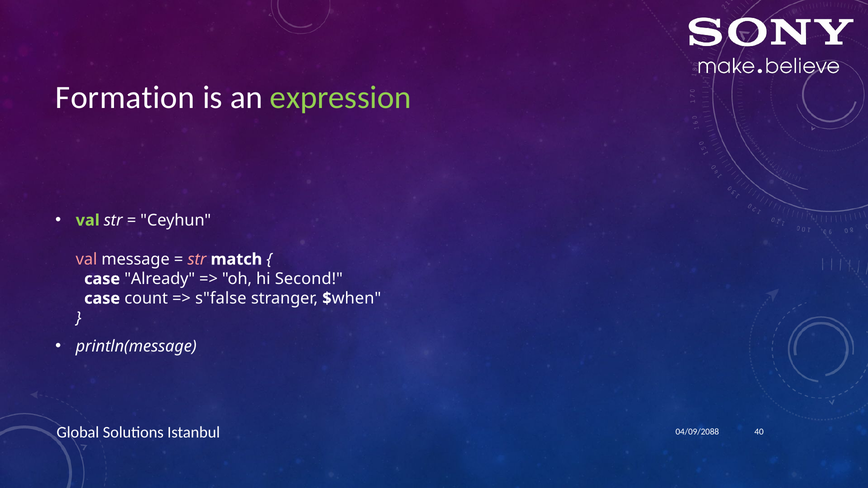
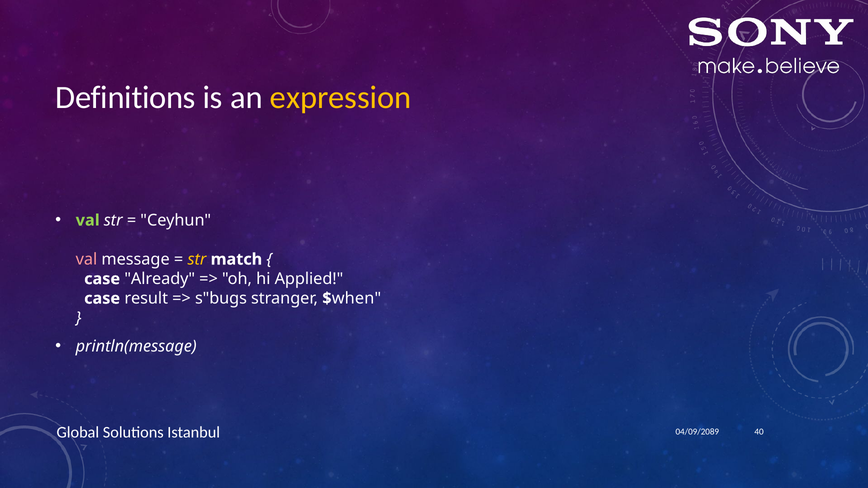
Formation: Formation -> Definitions (125, 97)
expression colour: light green -> yellow (341, 97)
str colour: pink -> yellow (197, 259)
Second: Second -> Applied (309, 279)
count: count -> result (146, 299)
s"false: s"false -> s"bugs (221, 299)
04/09/2088: 04/09/2088 -> 04/09/2089 (697, 432)
